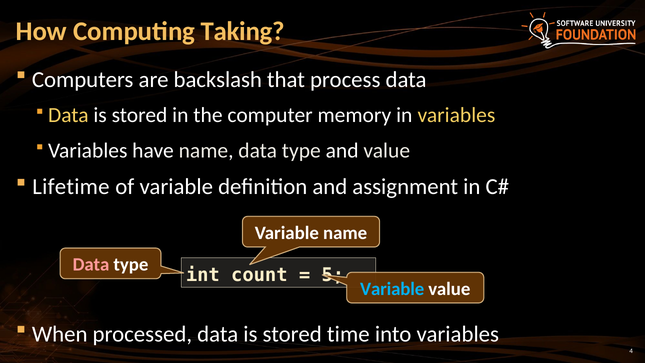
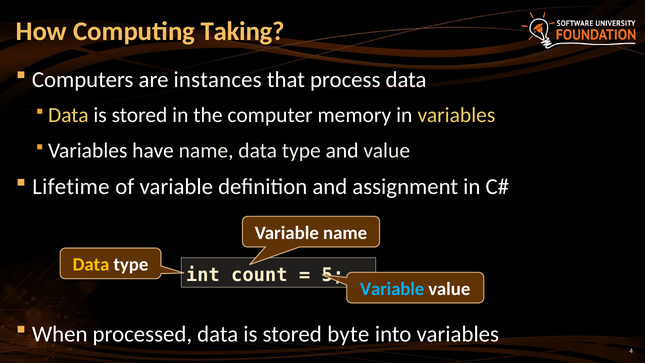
backslash: backslash -> instances (218, 79)
Data colour: pink -> yellow (91, 265)
time: time -> byte (348, 334)
